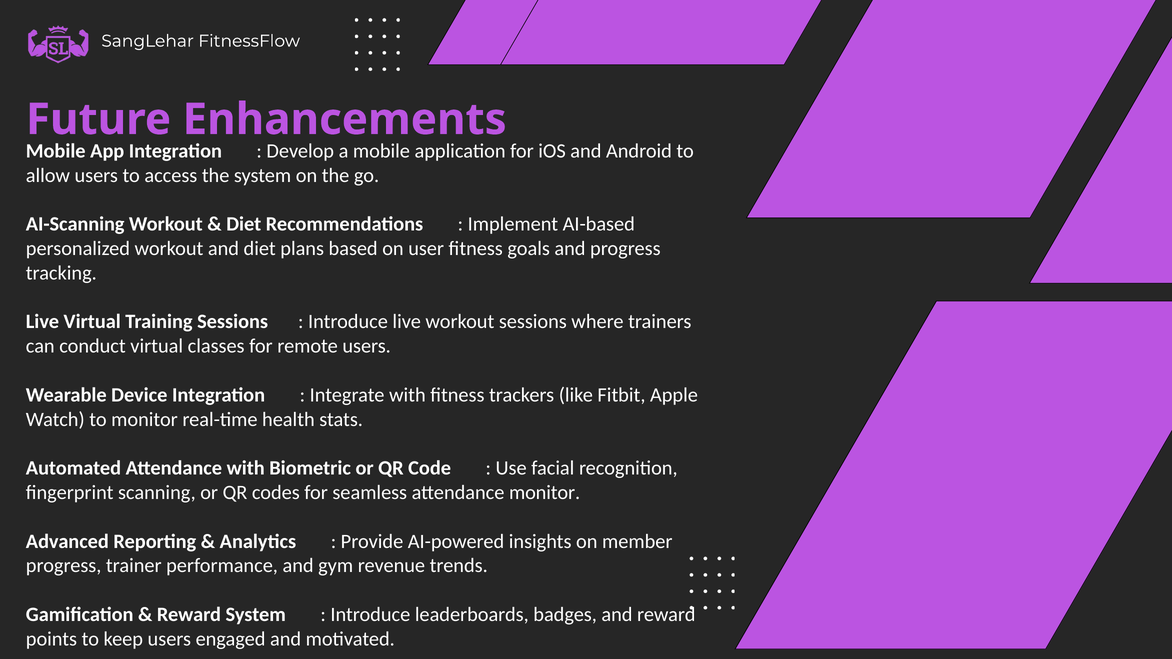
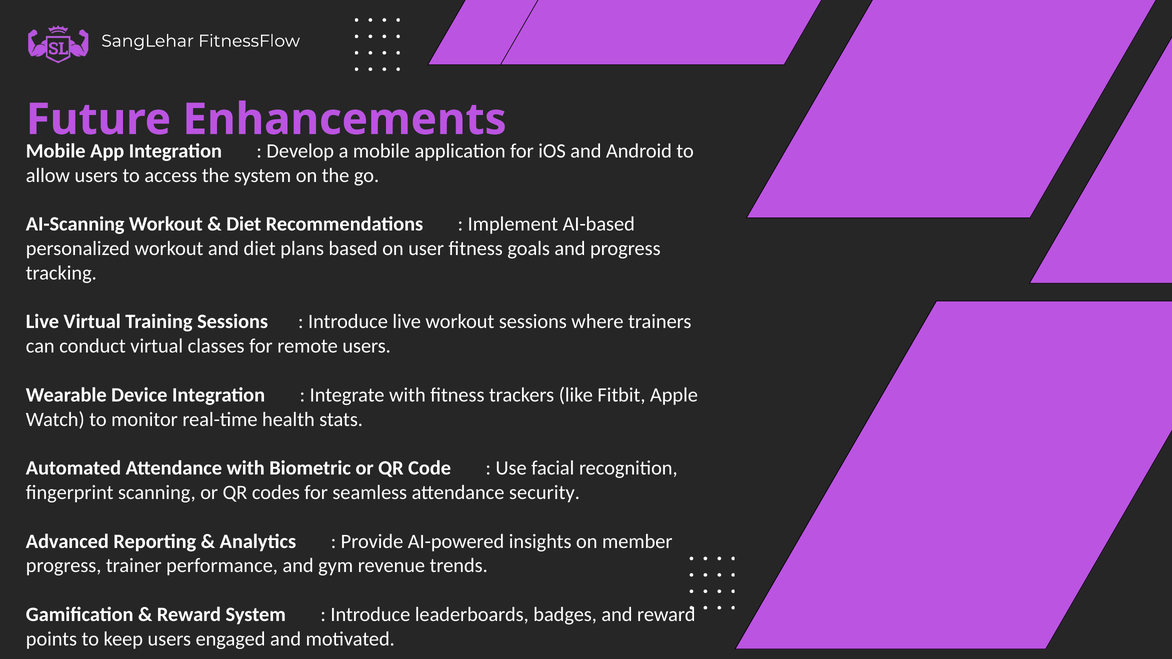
attendance monitor: monitor -> security (544, 493)
